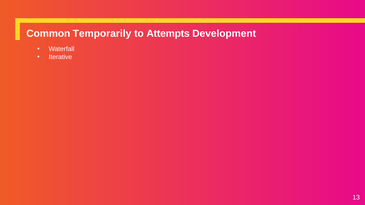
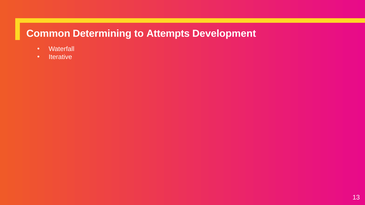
Temporarily: Temporarily -> Determining (102, 34)
